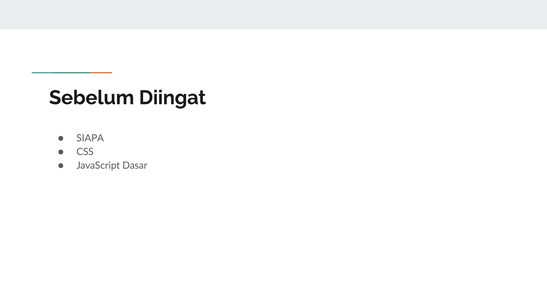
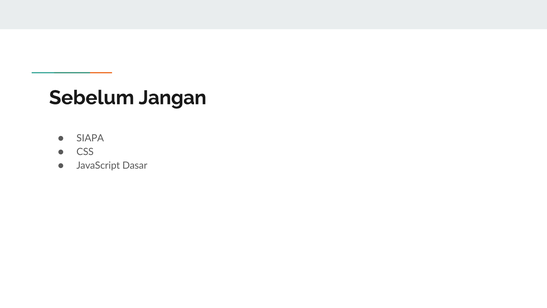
Diingat: Diingat -> Jangan (173, 98)
